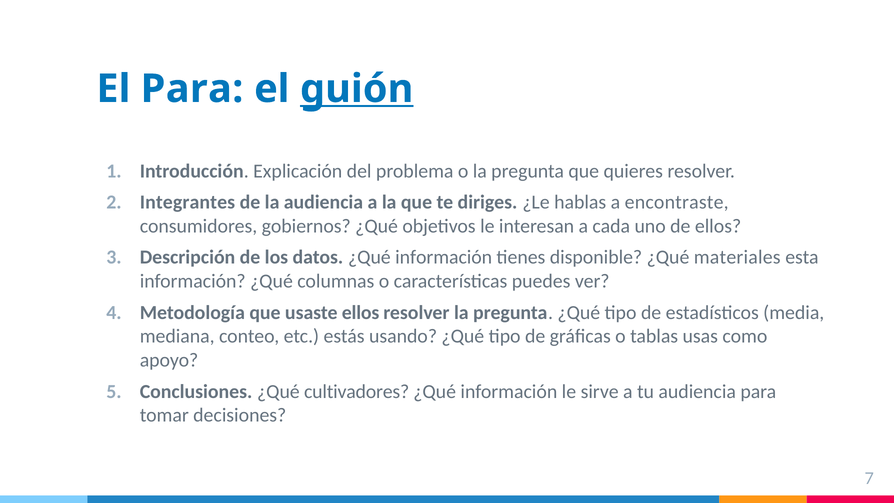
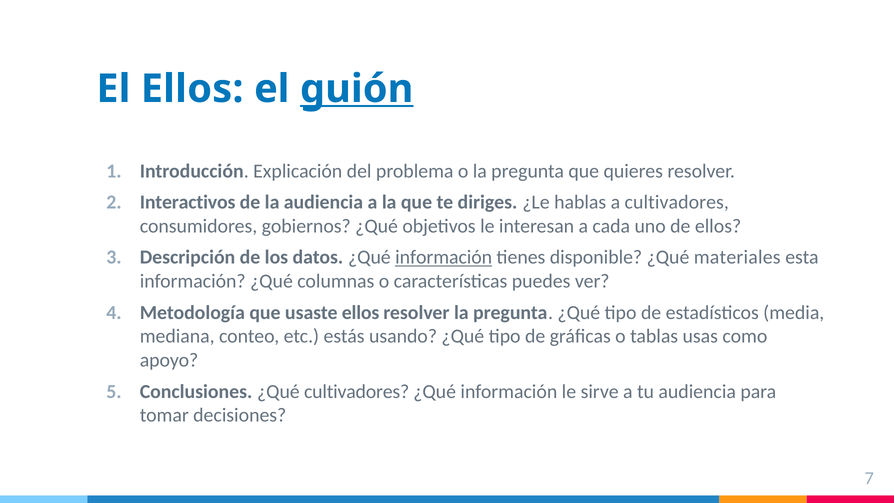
El Para: Para -> Ellos (192, 89)
Integrantes: Integrantes -> Interactivos (188, 202)
a encontraste: encontraste -> cultivadores (677, 202)
información underline: none -> present (444, 257)
